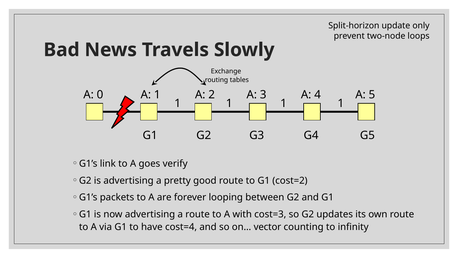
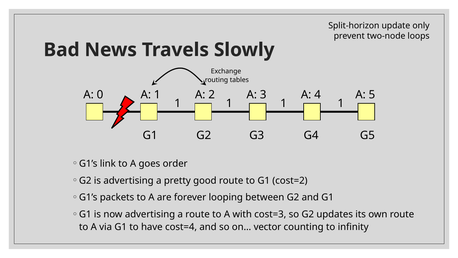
verify: verify -> order (175, 163)
